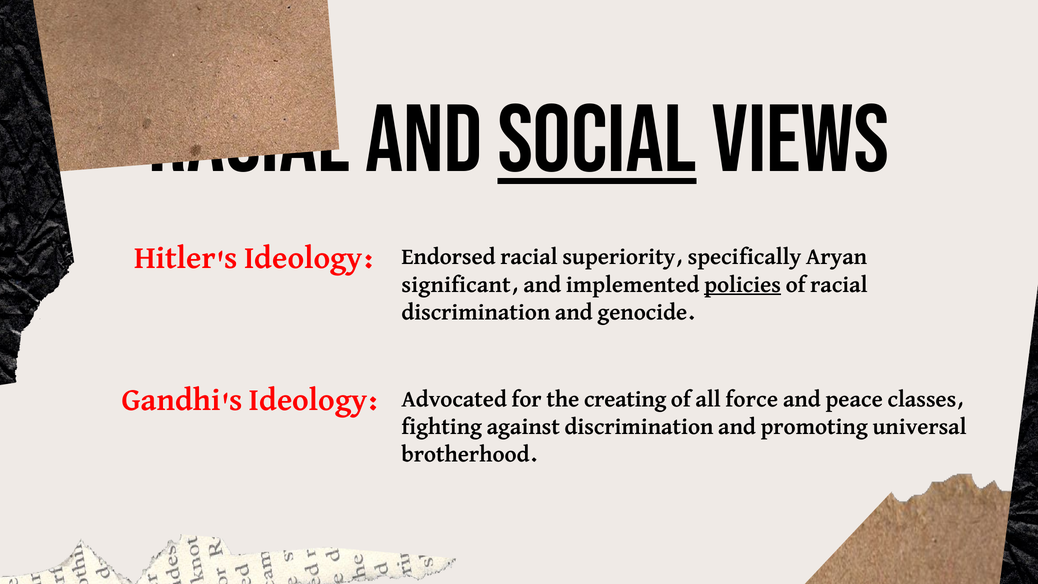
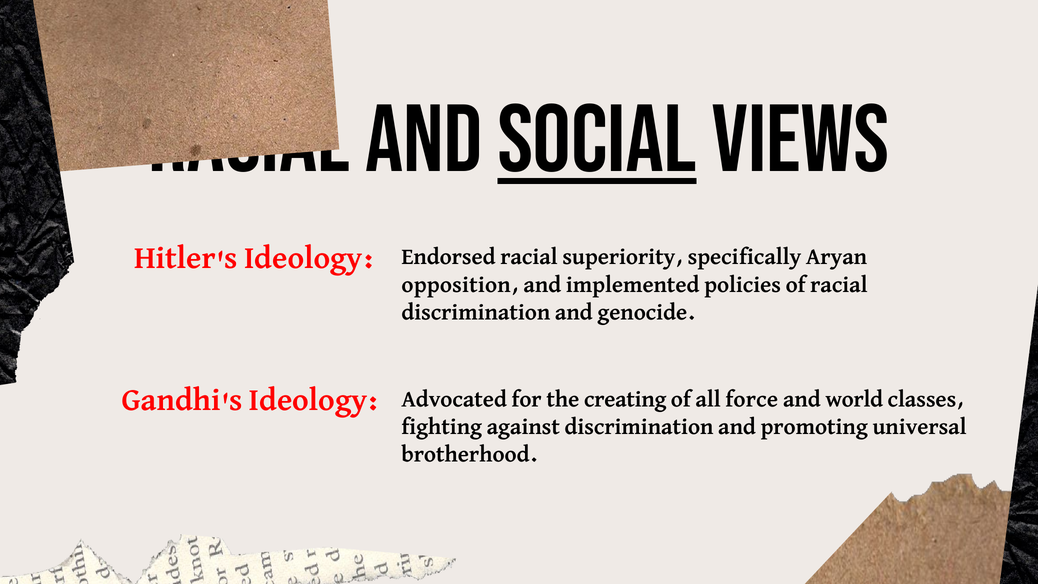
signiﬁcant: signiﬁcant -> opposition (460, 284)
policies underline: present -> none (743, 284)
peace: peace -> world (854, 399)
